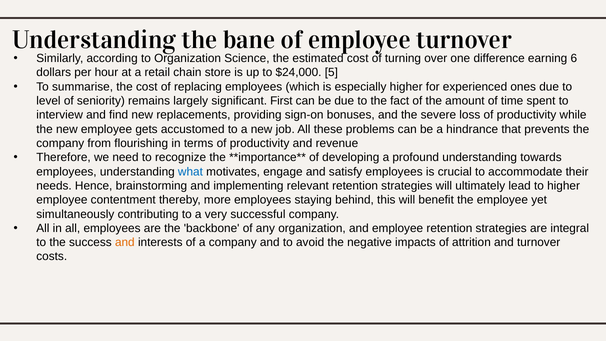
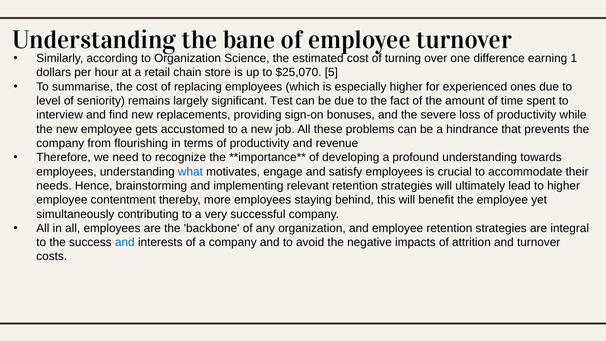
6: 6 -> 1 (574, 58)
$24,000: $24,000 -> $25,070 (299, 73)
First: First -> Test (281, 101)
and colour: orange -> blue (125, 242)
